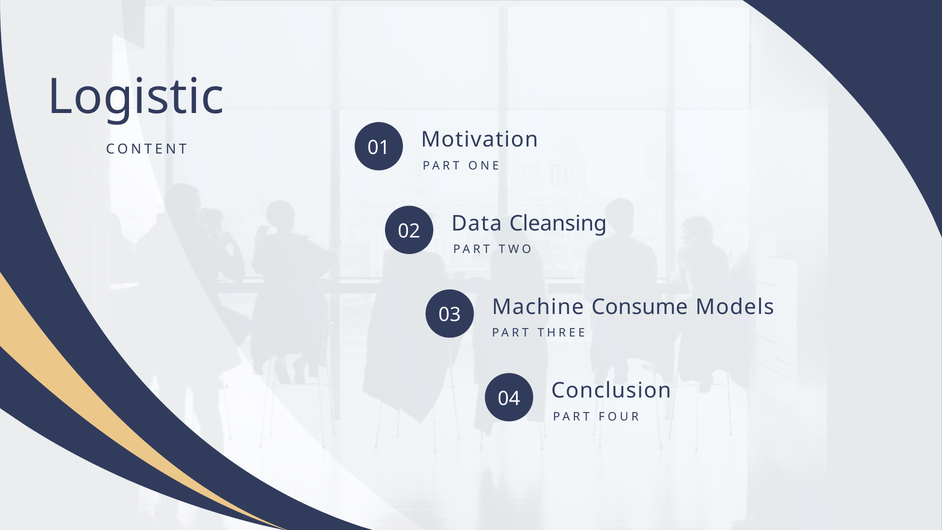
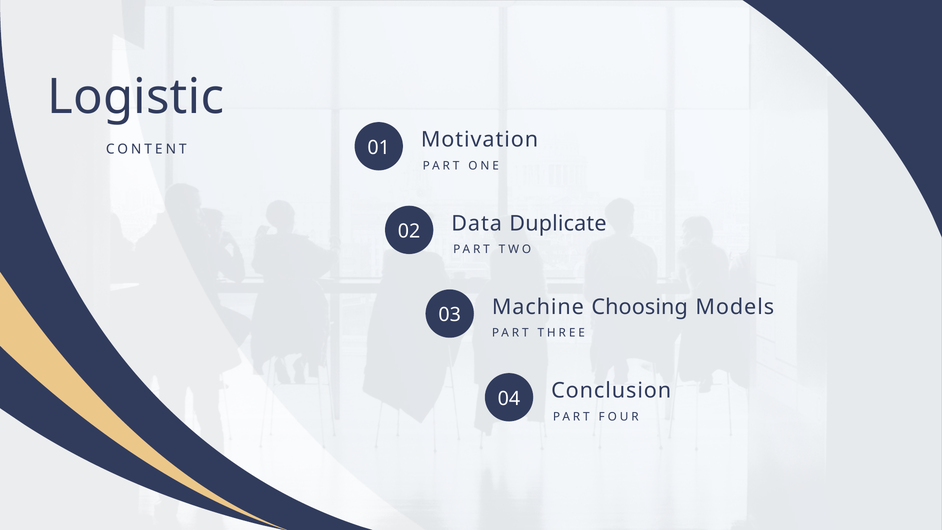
Cleansing: Cleansing -> Duplicate (558, 223)
Consume: Consume -> Choosing (640, 307)
